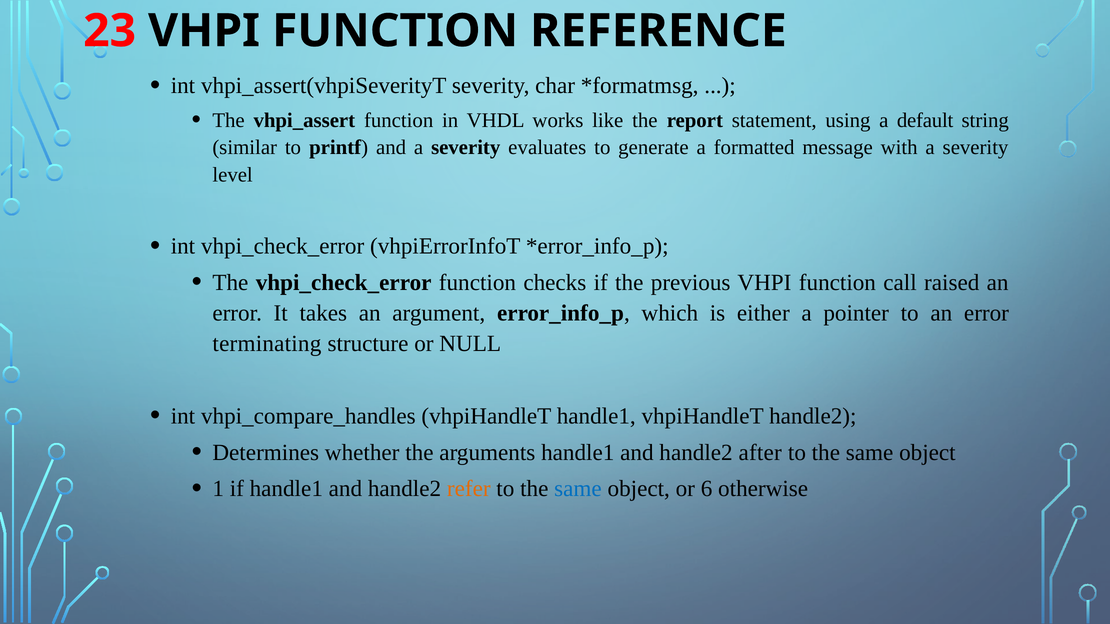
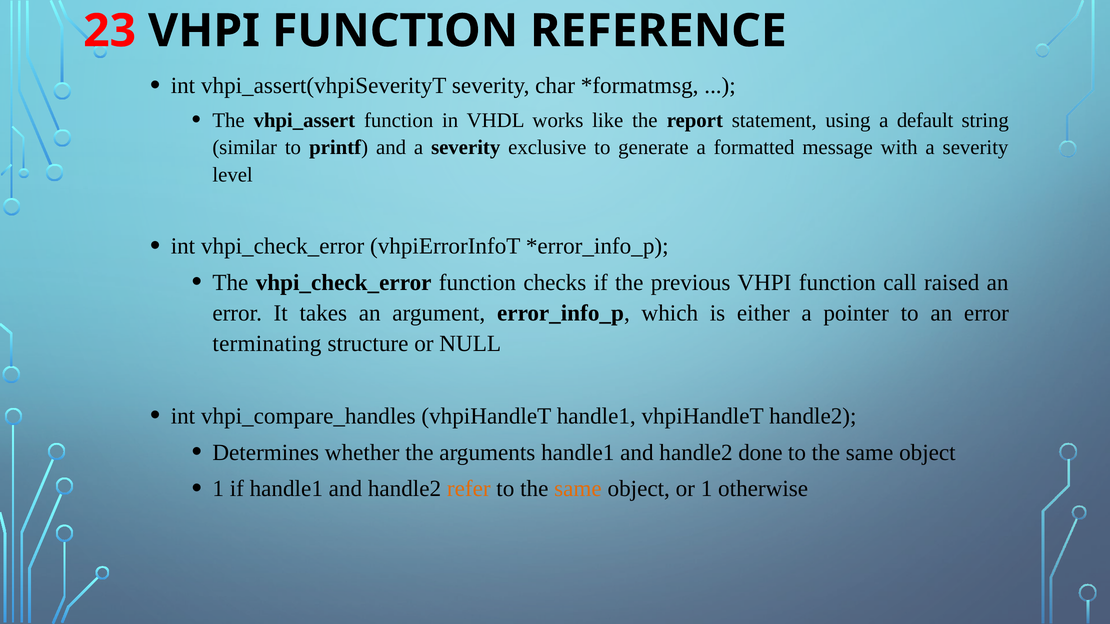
evaluates: evaluates -> exclusive (547, 148)
after: after -> done (760, 453)
same colour: blue -> orange (578, 489)
or 6: 6 -> 1 (707, 489)
